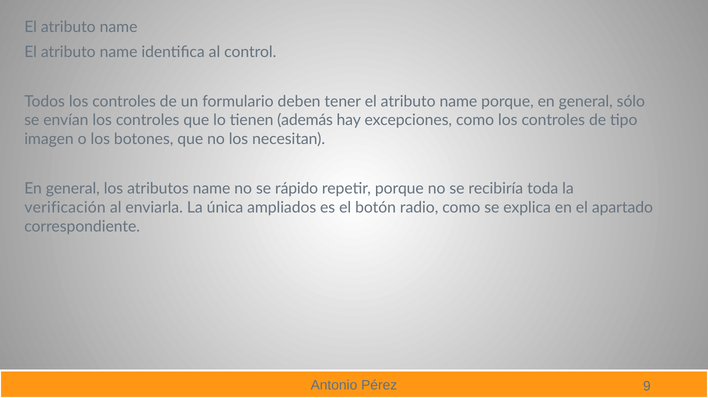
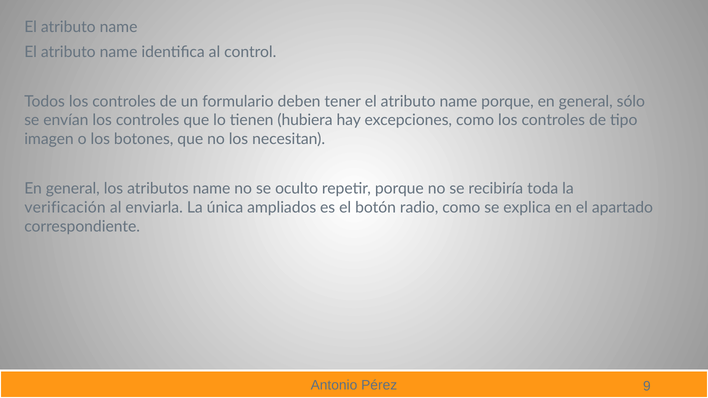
además: además -> hubiera (305, 120)
rápido: rápido -> oculto (297, 189)
